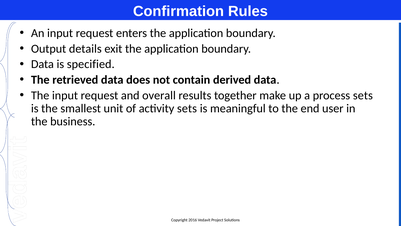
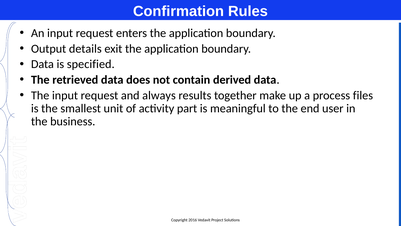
overall: overall -> always (159, 95)
process sets: sets -> files (363, 95)
activity sets: sets -> part (187, 108)
